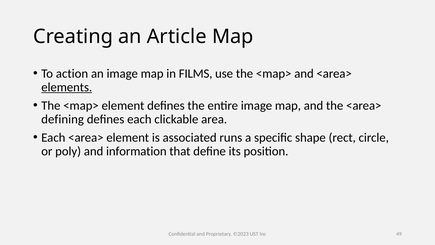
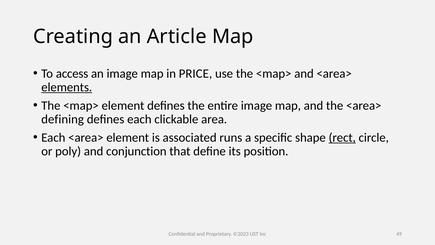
action: action -> access (72, 74)
FILMS: FILMS -> PRICE (195, 74)
rect underline: none -> present (342, 137)
information: information -> conjunction (136, 151)
